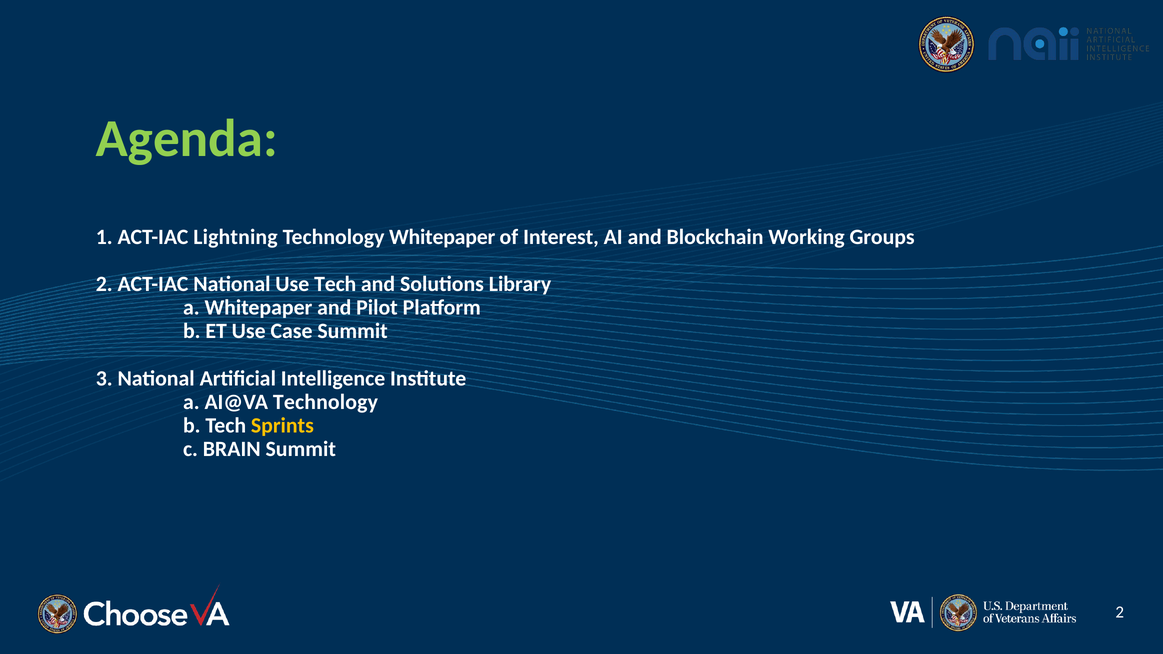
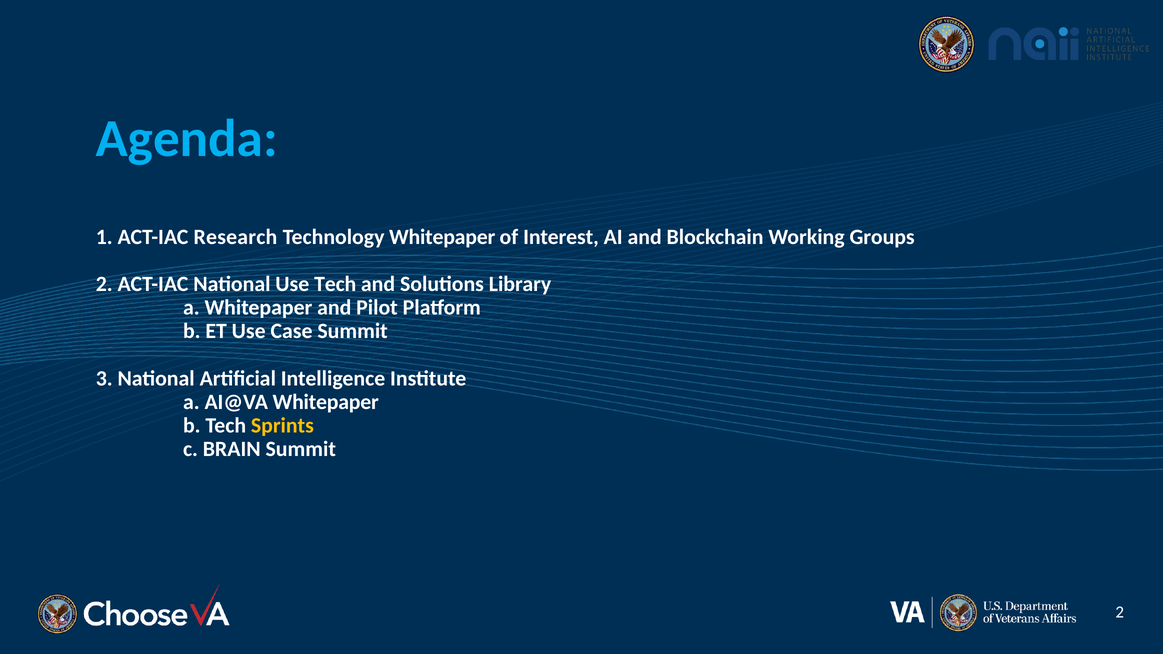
Agenda colour: light green -> light blue (187, 139)
Lightning: Lightning -> Research (235, 237)
AI@VA Technology: Technology -> Whitepaper (326, 402)
